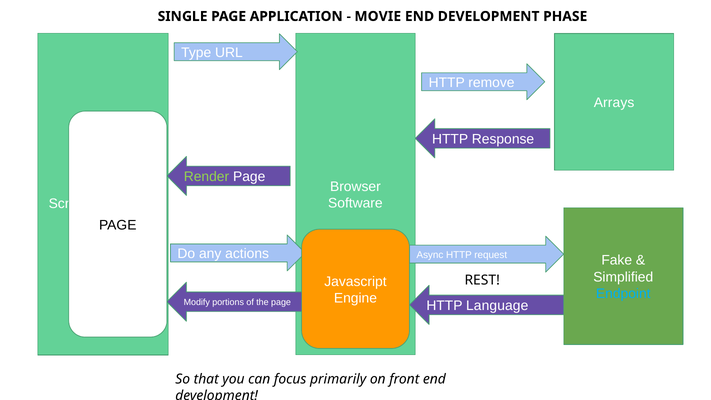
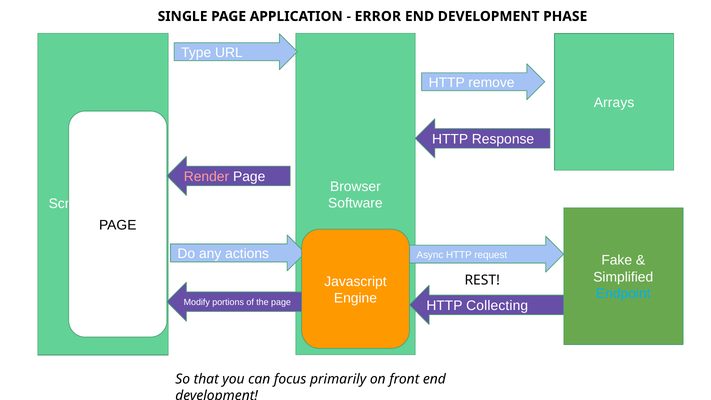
MOVIE: MOVIE -> ERROR (378, 16)
Render colour: light green -> pink (206, 177)
Language: Language -> Collecting (497, 306)
